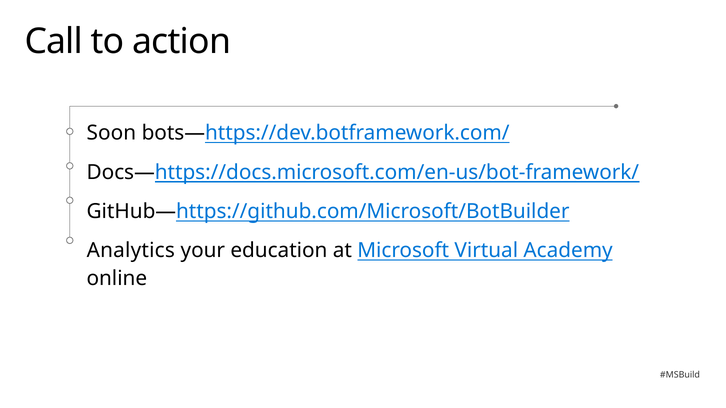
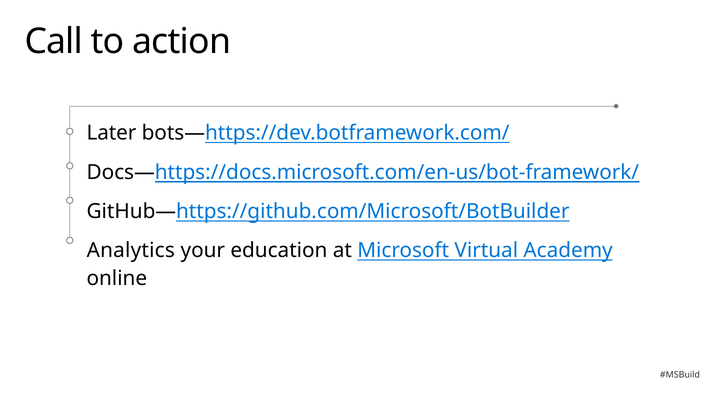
Soon: Soon -> Later (111, 133)
